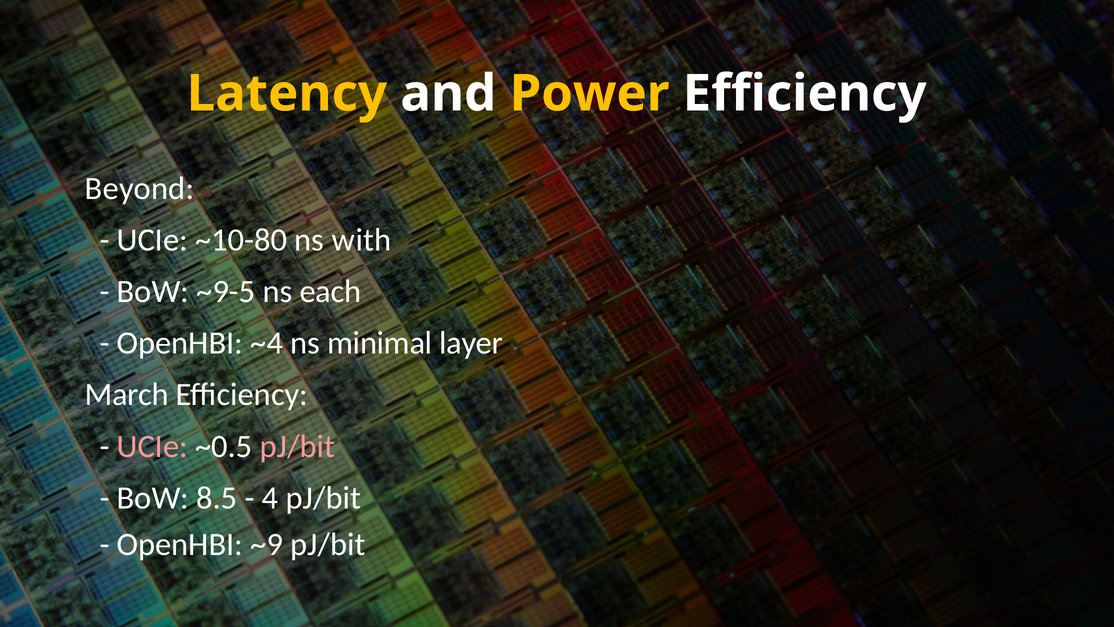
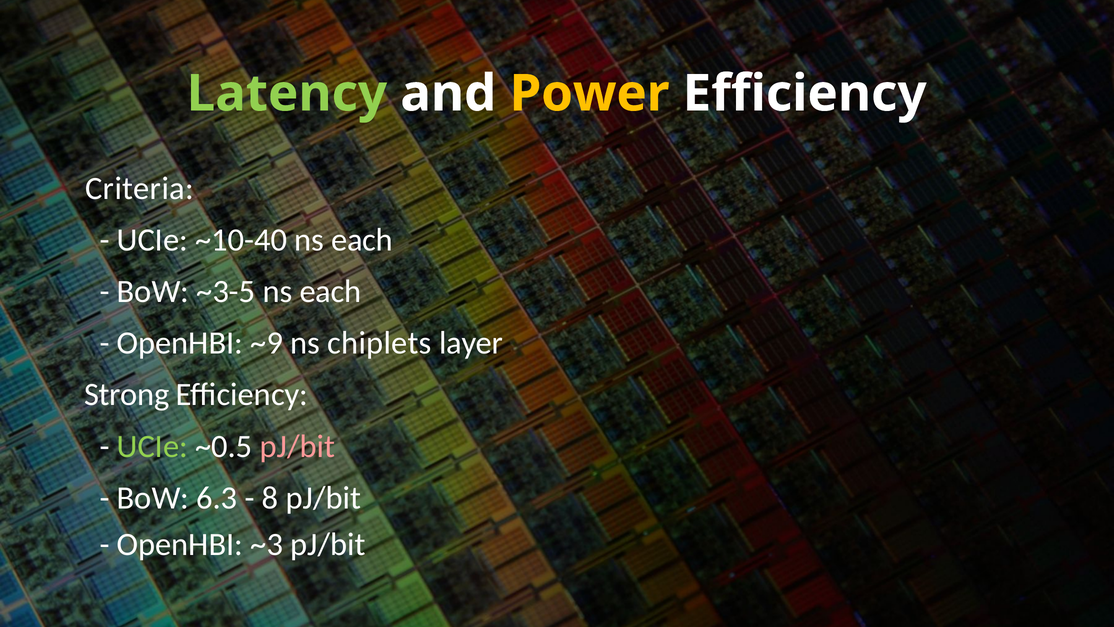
Latency colour: yellow -> light green (287, 94)
Beyond: Beyond -> Criteria (140, 188)
~10-80: ~10-80 -> ~10-40 (241, 240)
with: with -> each (362, 240)
~9-5: ~9-5 -> ~3-5 (226, 291)
~4: ~4 -> ~9 (267, 343)
minimal: minimal -> chiplets (379, 343)
March: March -> Strong (127, 395)
UCIe colour: pink -> light green (152, 446)
8.5: 8.5 -> 6.3 (217, 498)
4: 4 -> 8 (270, 498)
~9: ~9 -> ~3 (267, 544)
